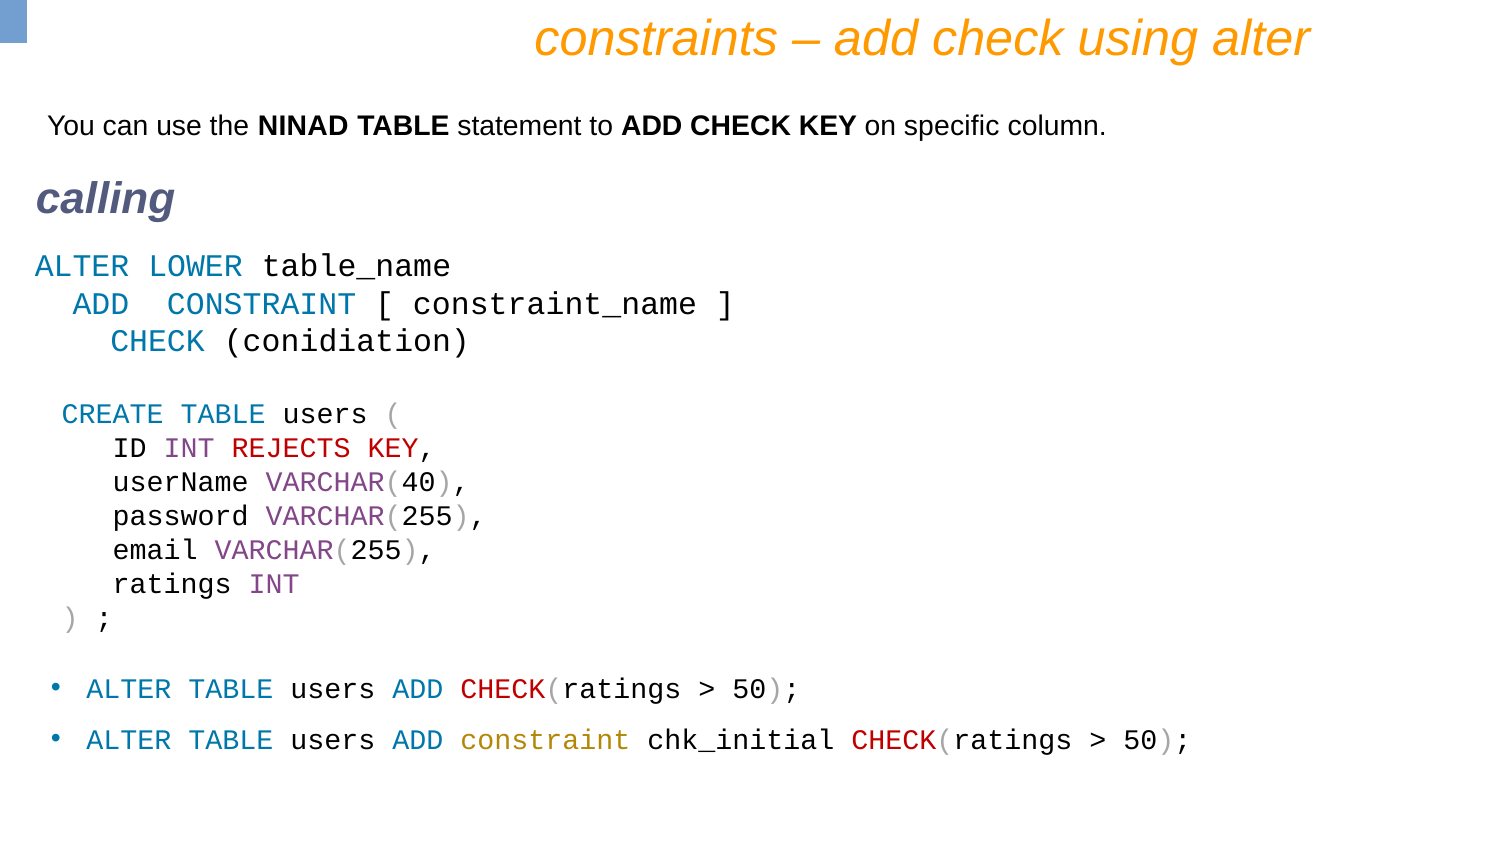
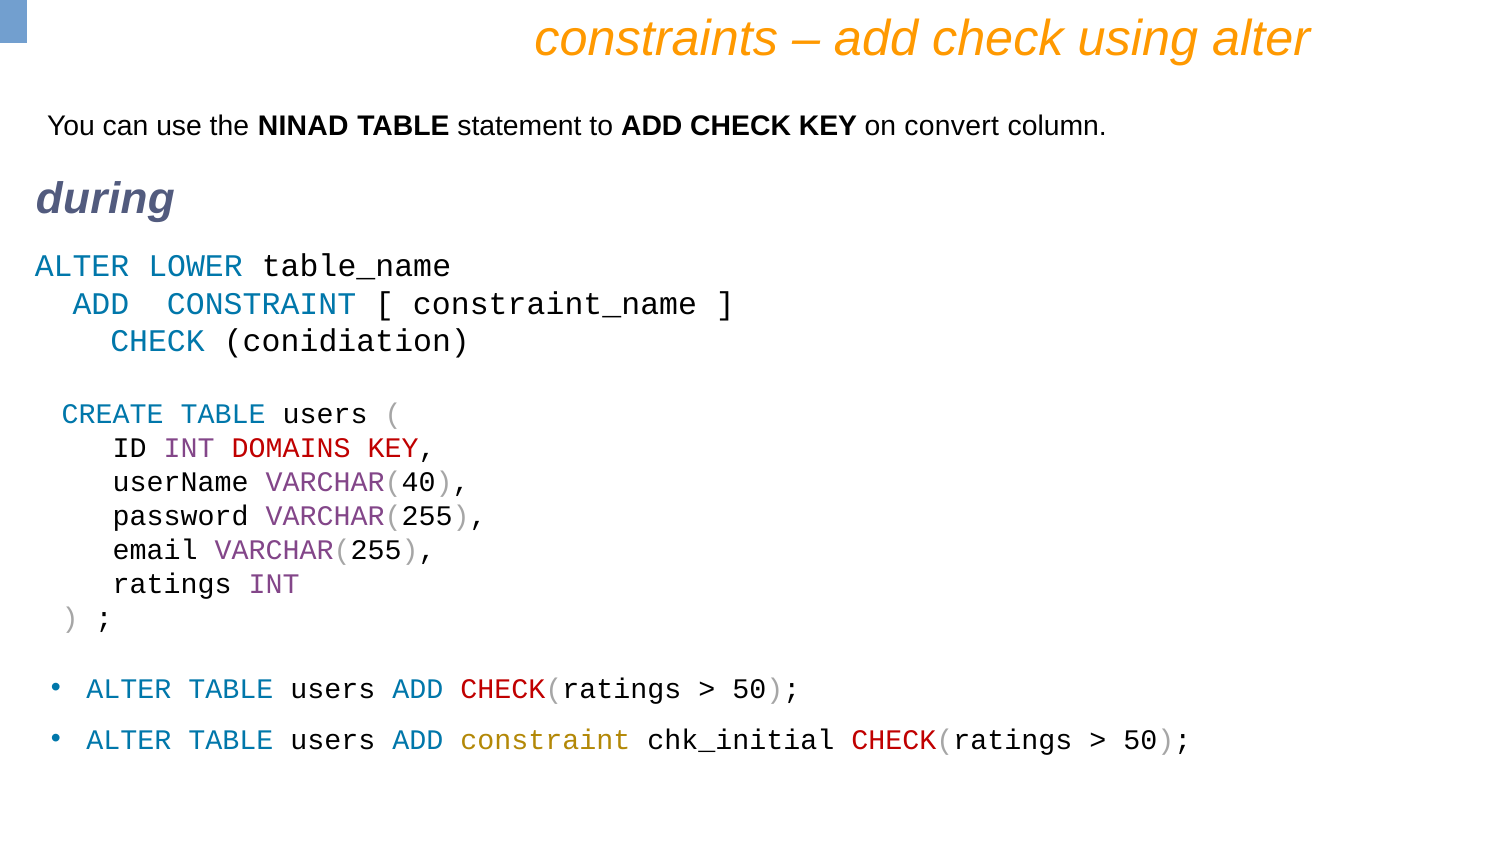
specific: specific -> convert (952, 126)
calling: calling -> during (105, 199)
REJECTS: REJECTS -> DOMAINS (291, 448)
